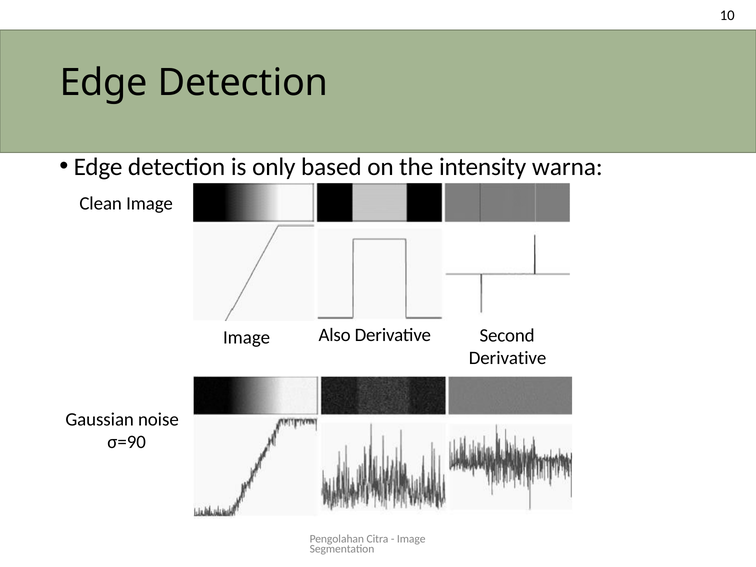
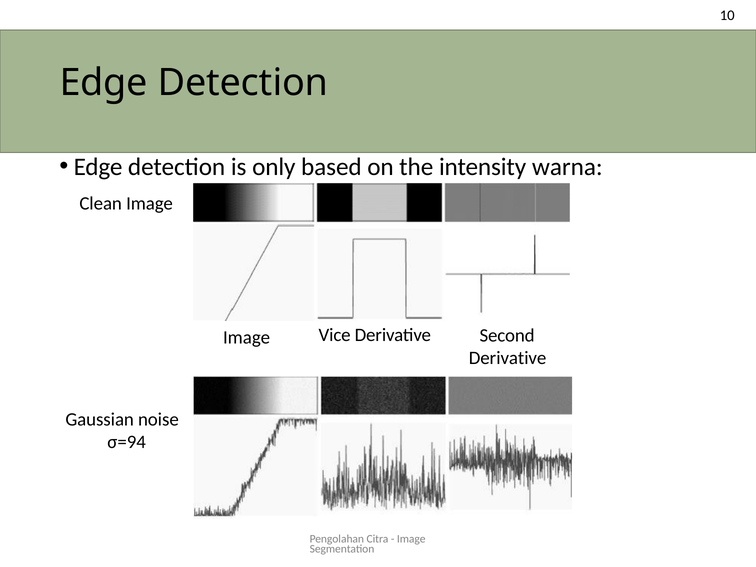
Also: Also -> Vice (335, 335)
σ=90: σ=90 -> σ=94 (127, 442)
